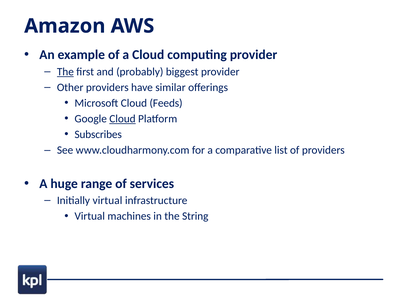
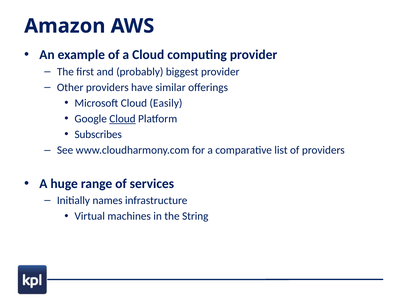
The underline: present -> none (65, 72)
Feeds: Feeds -> Easily (166, 103)
Initially virtual: virtual -> names (108, 200)
